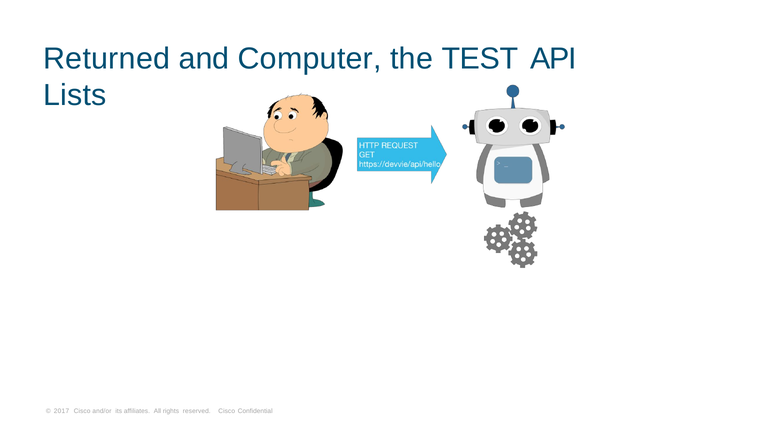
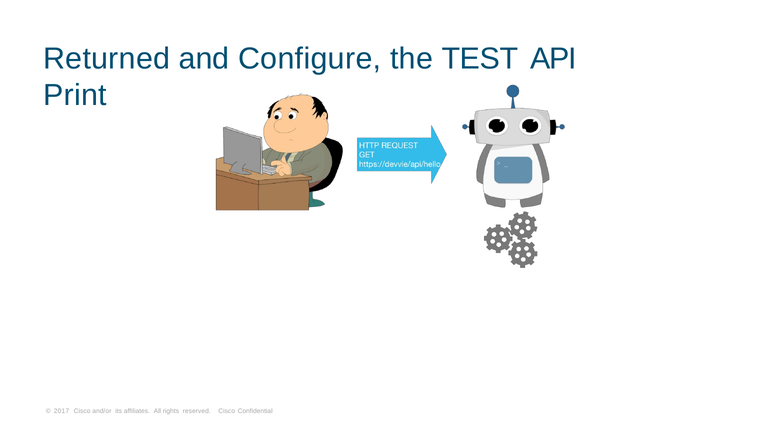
Computer: Computer -> Configure (310, 59)
Lists: Lists -> Print (75, 95)
